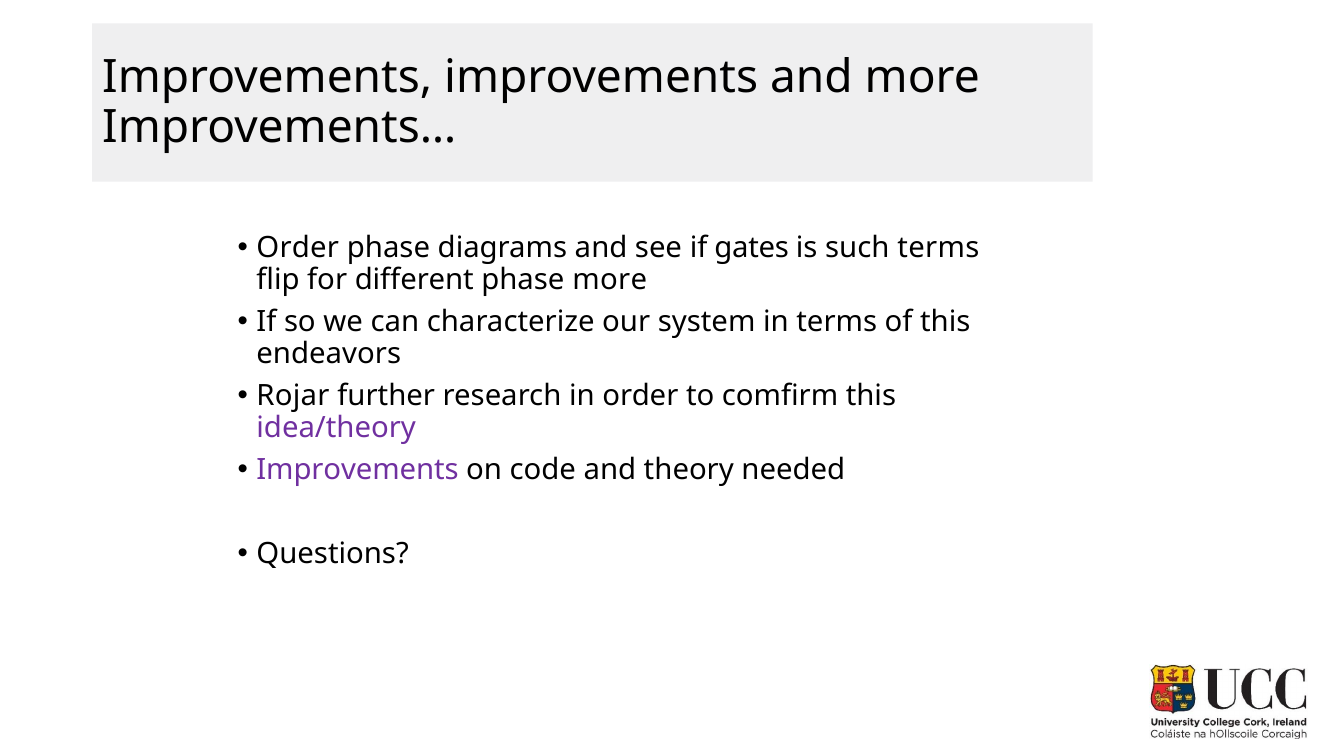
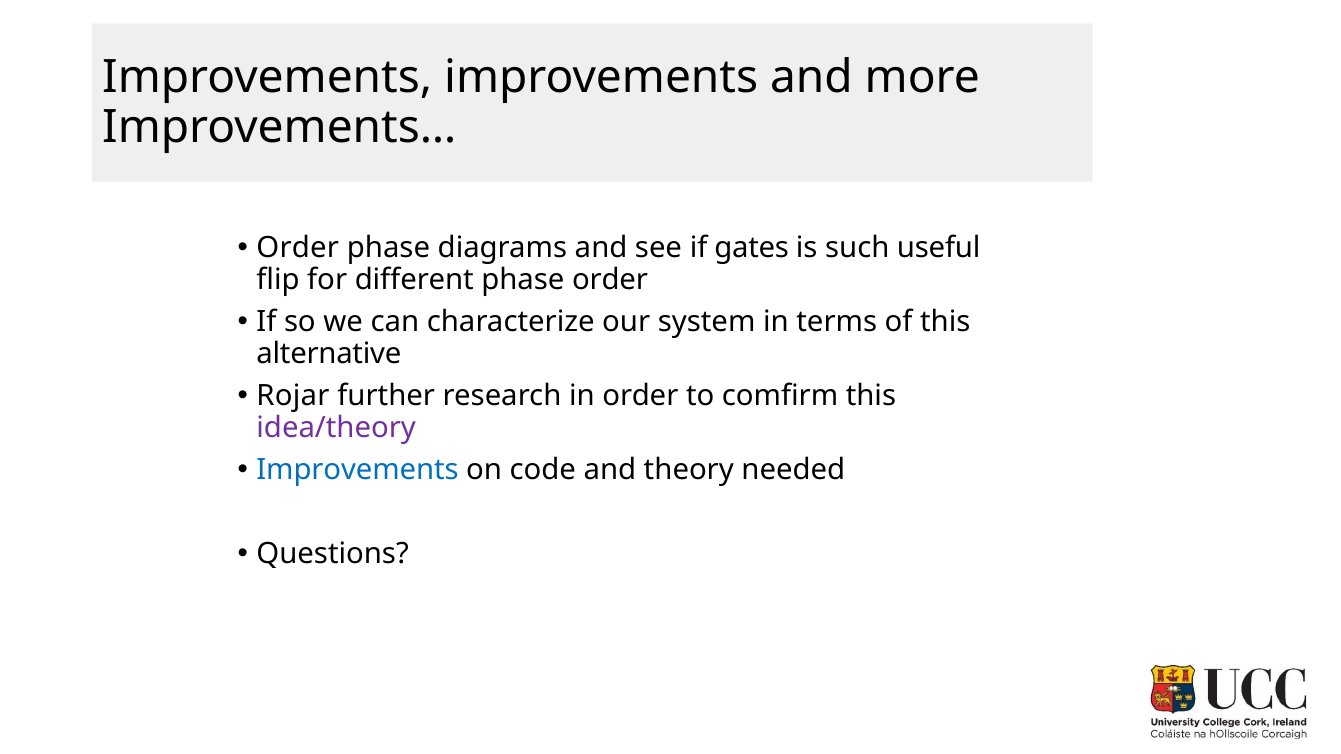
such terms: terms -> useful (939, 248)
phase more: more -> order (610, 280)
endeavors: endeavors -> alternative (329, 354)
Improvements colour: purple -> blue (358, 470)
